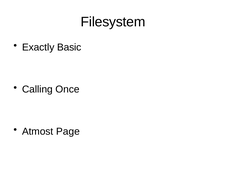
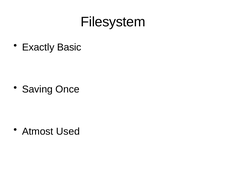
Calling: Calling -> Saving (37, 90)
Page: Page -> Used (68, 132)
